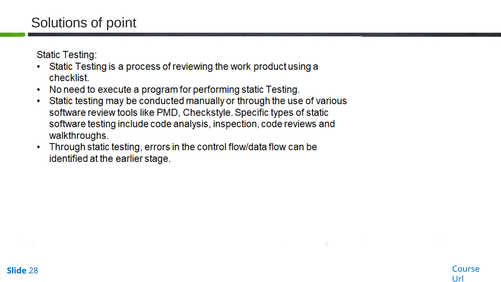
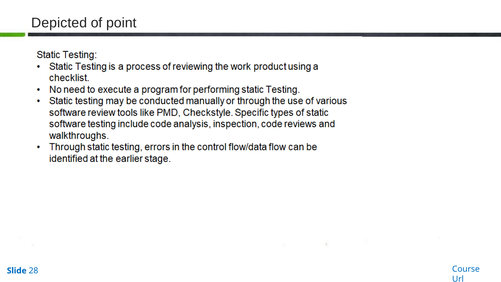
Solutions: Solutions -> Depicted (59, 23)
